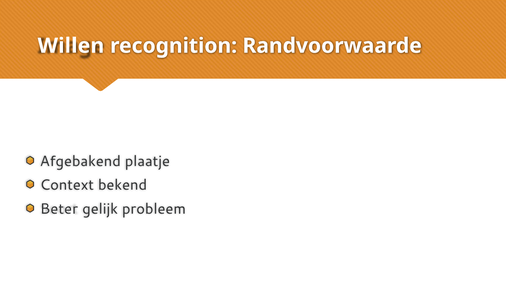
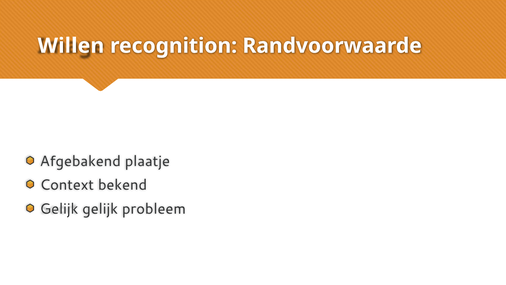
Beter: Beter -> Gelijk (59, 209)
